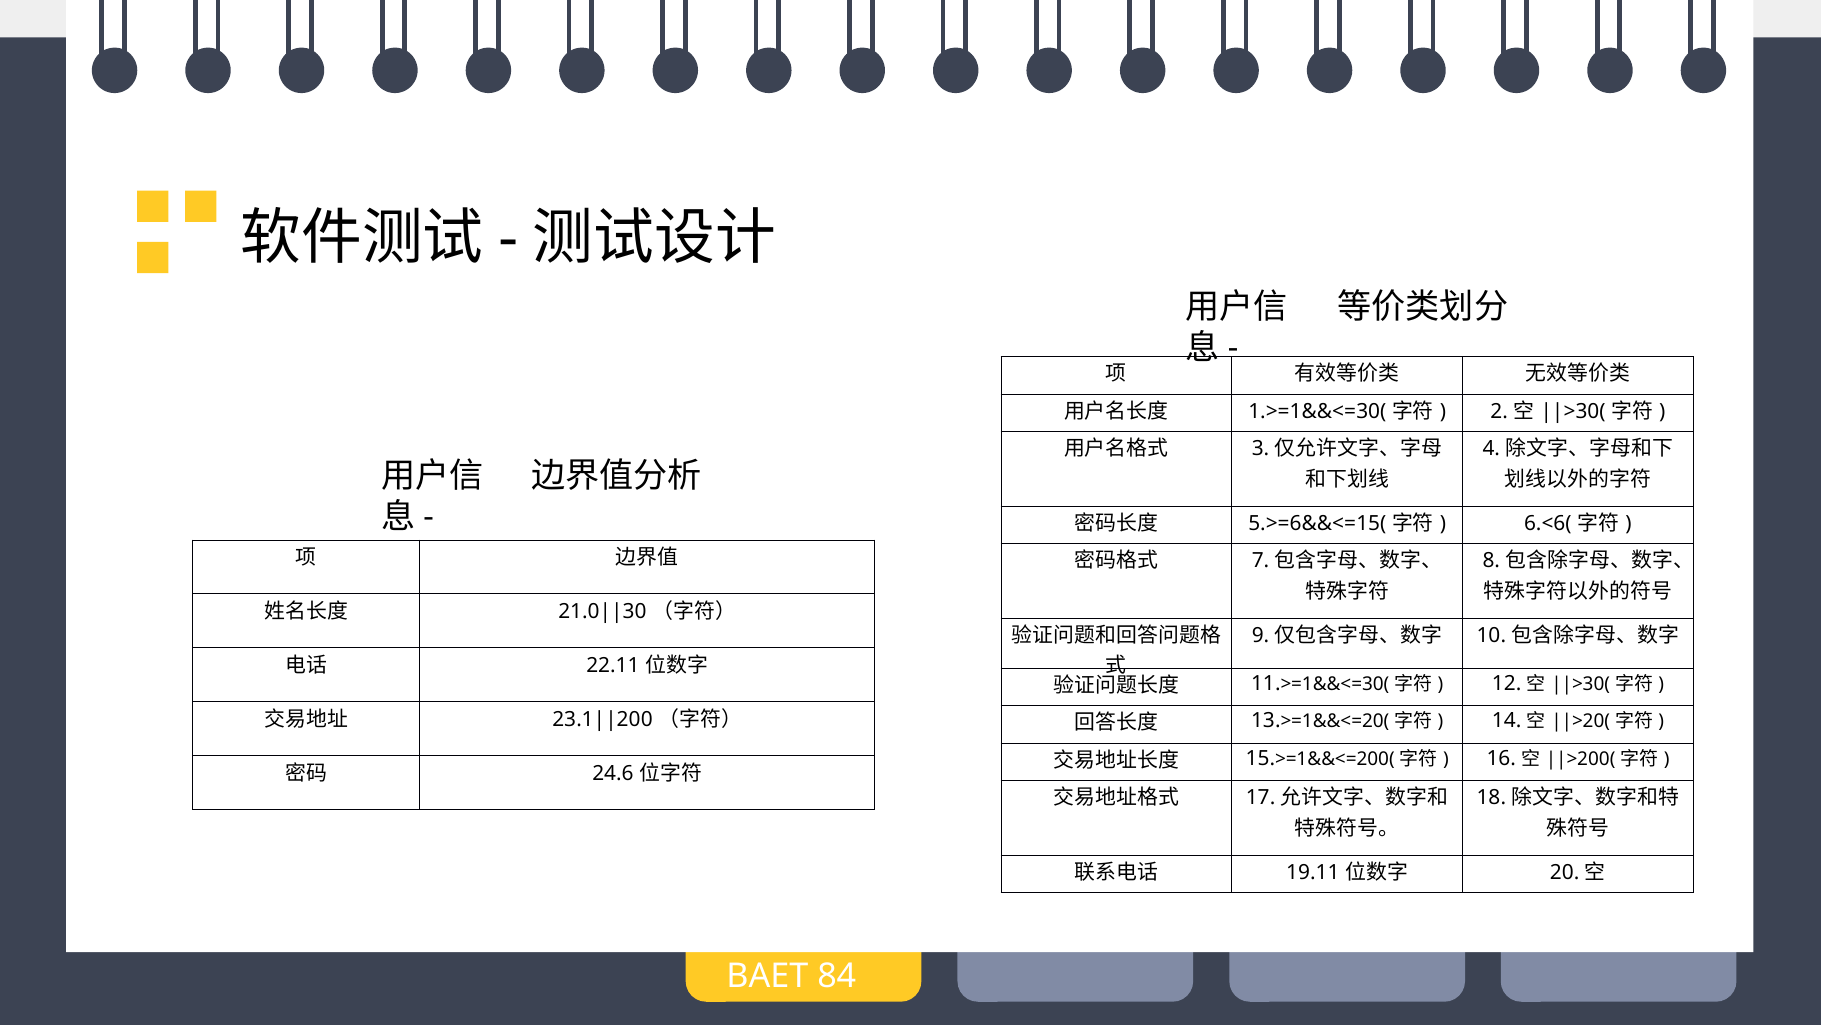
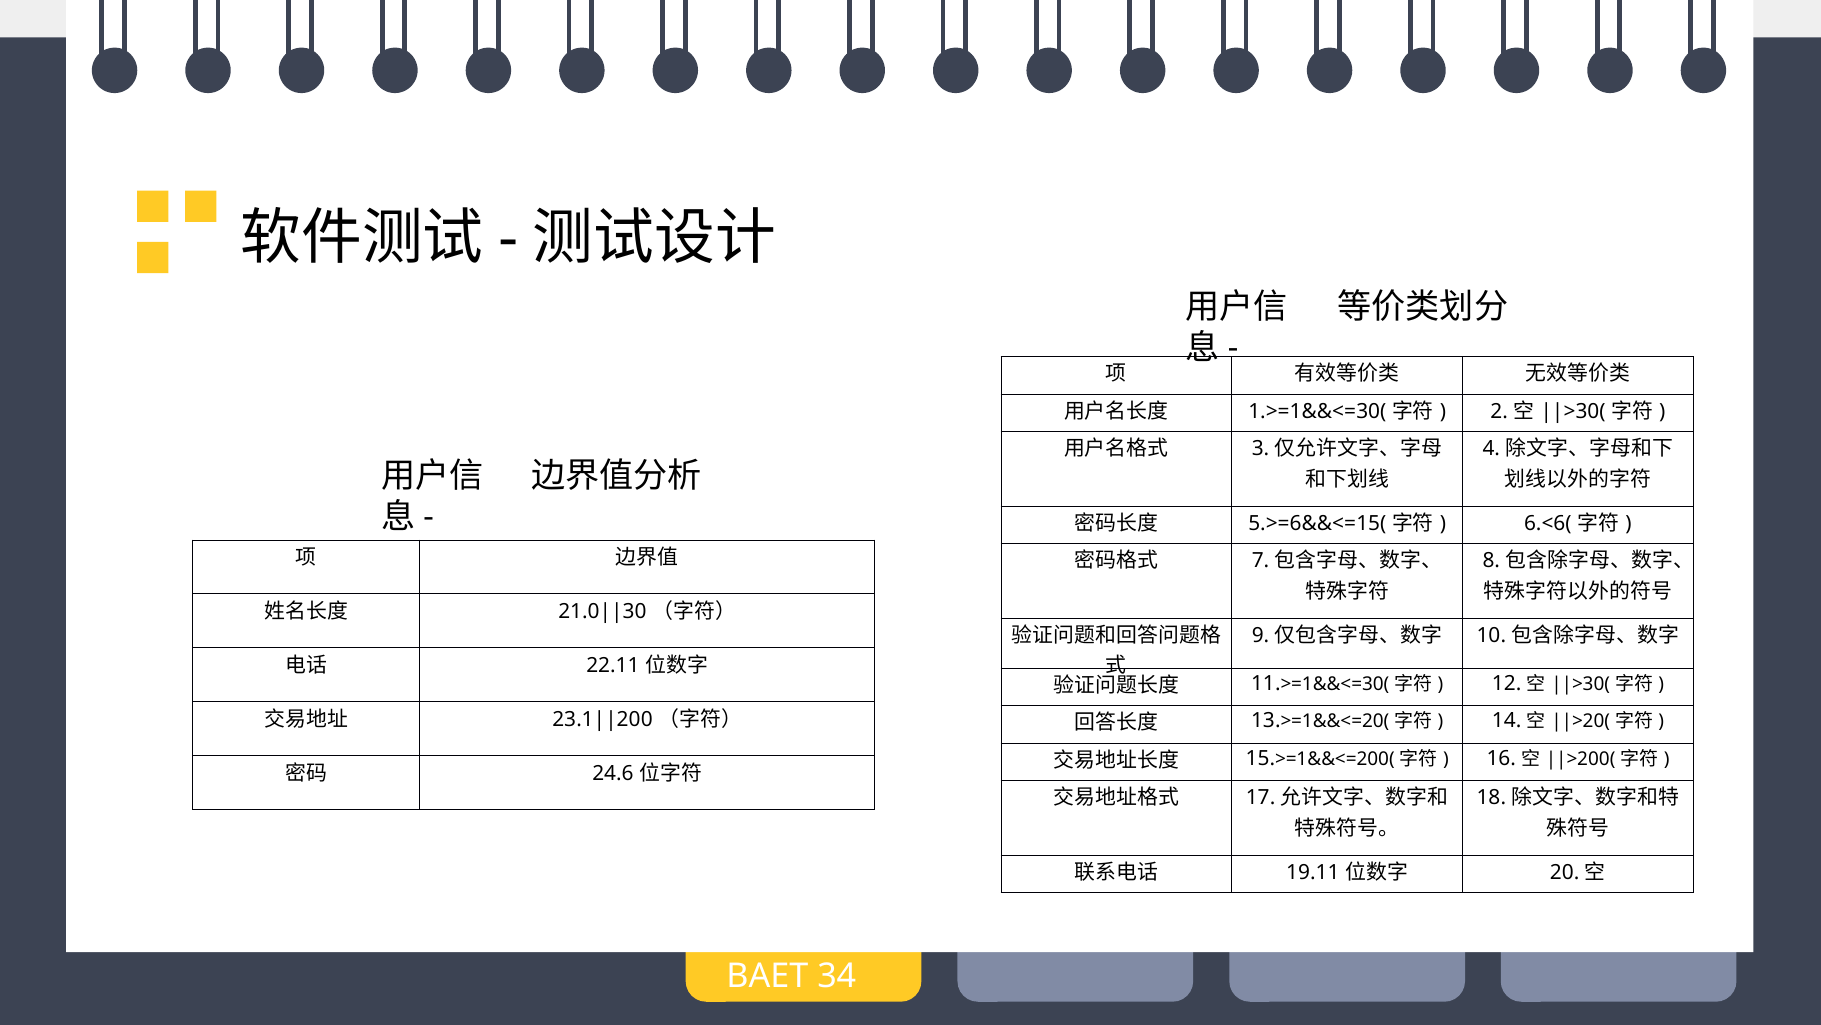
84: 84 -> 34 (837, 976)
